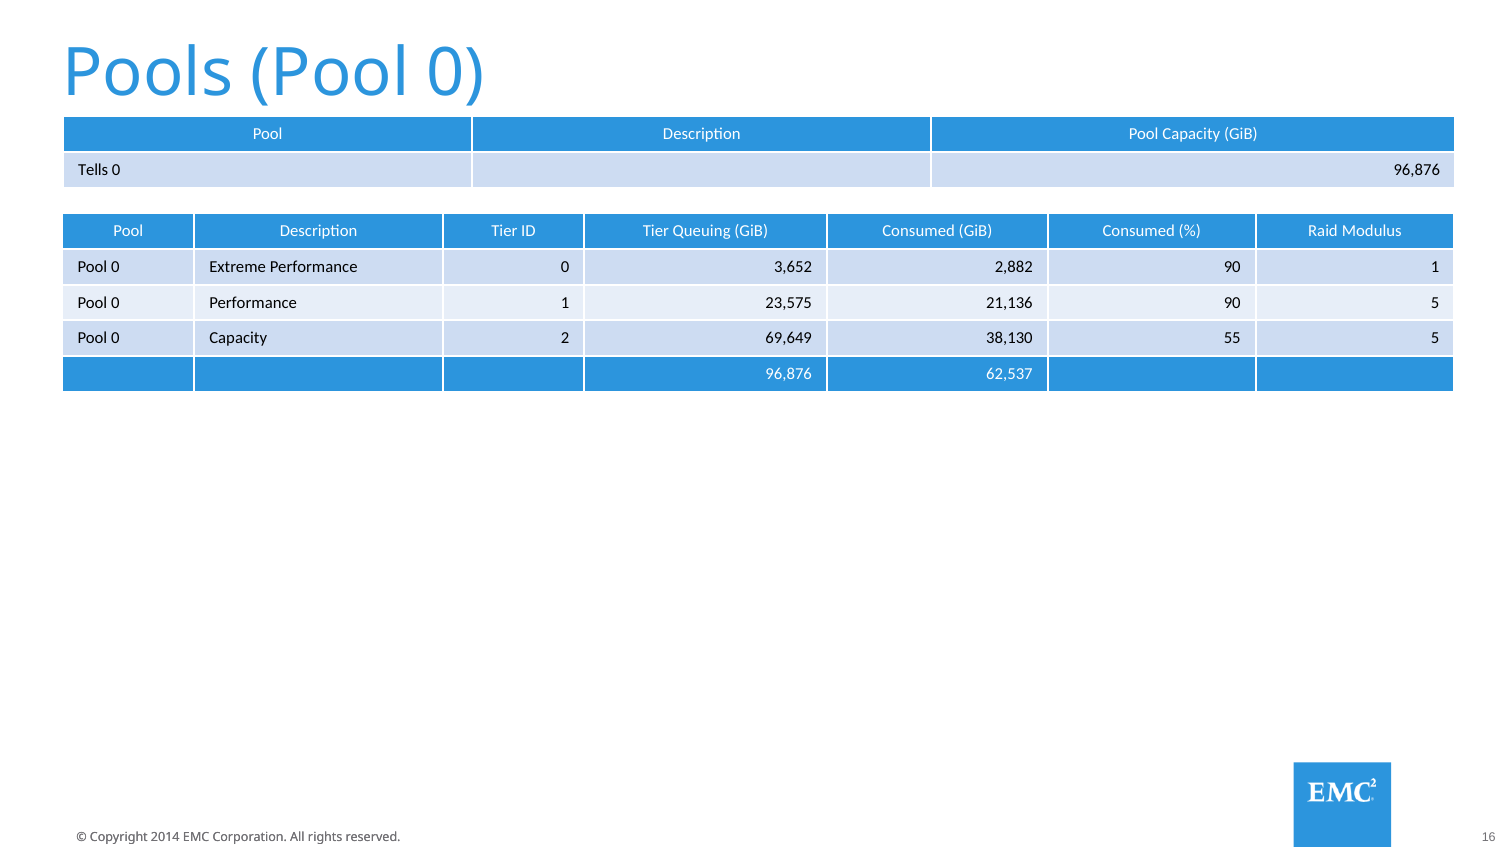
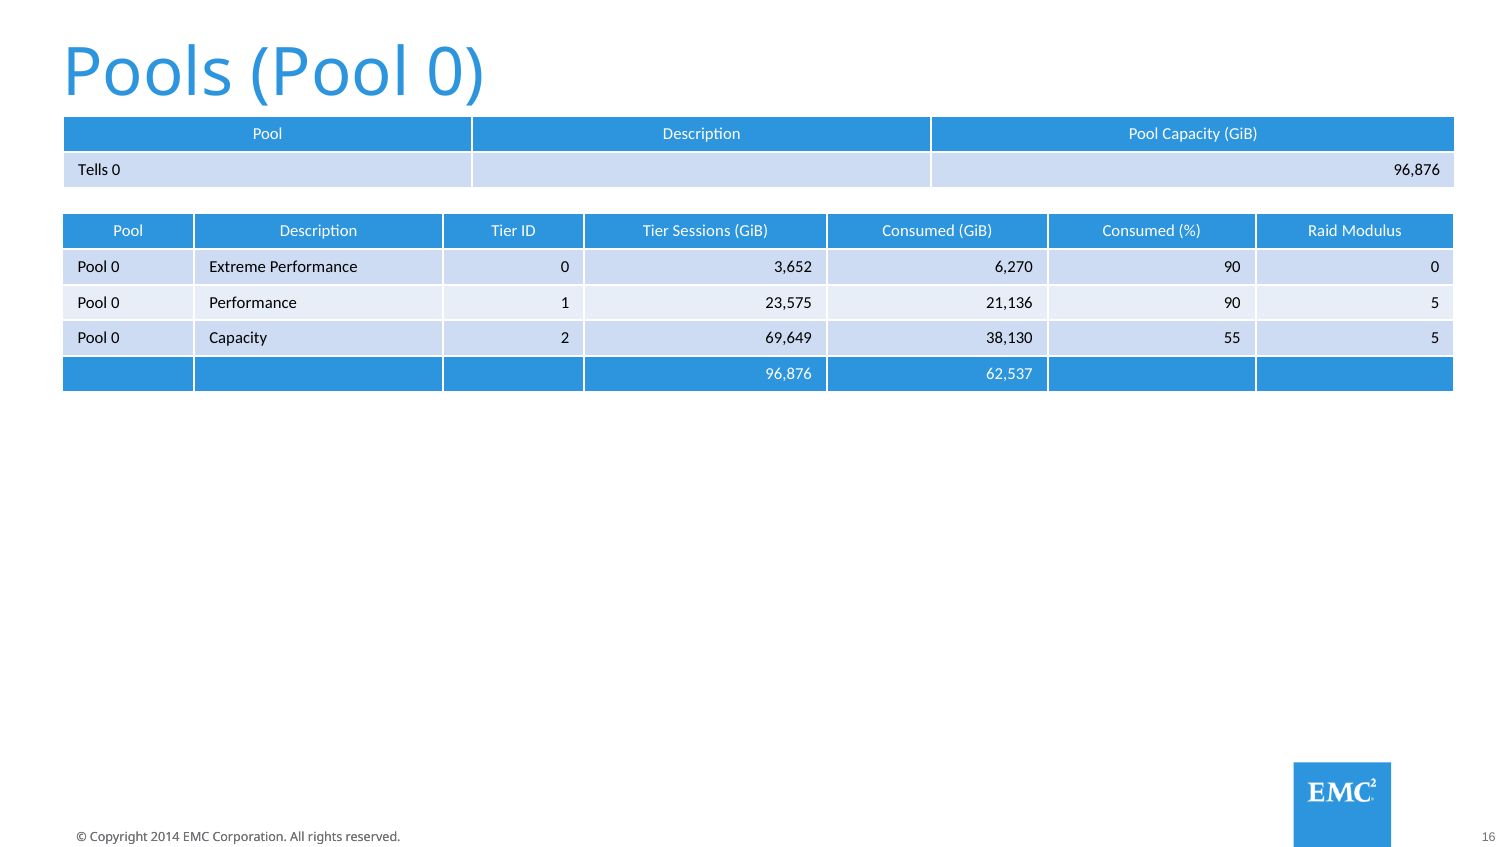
Queuing: Queuing -> Sessions (702, 231)
2,882: 2,882 -> 6,270 (1014, 267)
90 1: 1 -> 0 (1435, 267)
